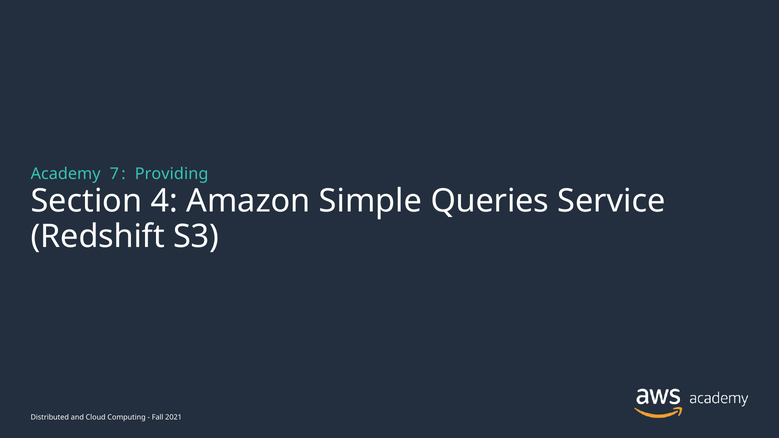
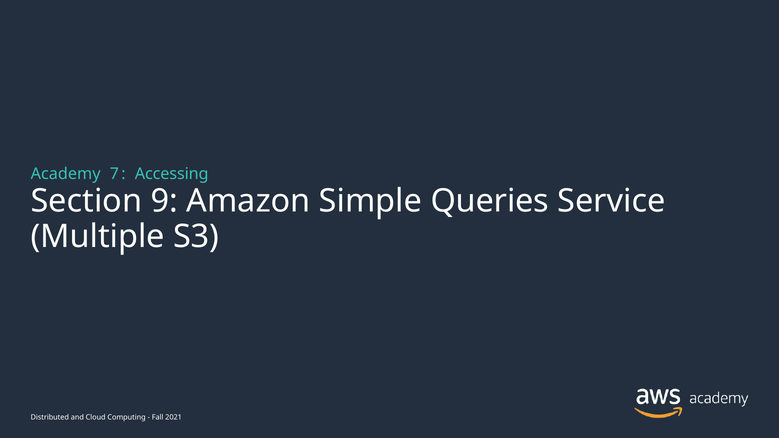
Providing: Providing -> Accessing (172, 174)
4: 4 -> 9 (164, 201)
Redshift: Redshift -> Multiple (98, 236)
